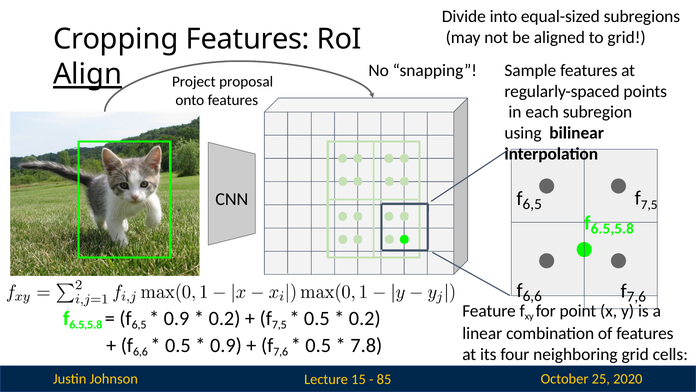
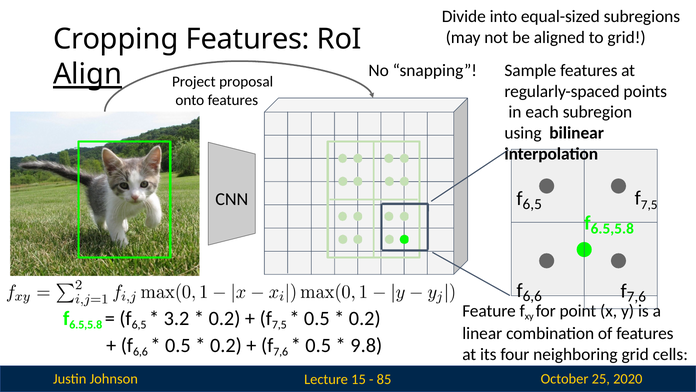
0.9: 0.9 -> 3.2 (177, 318)
0.9: 0.9 -> 0.2 (226, 345)
7.8: 7.8 -> 9.8 (366, 345)
